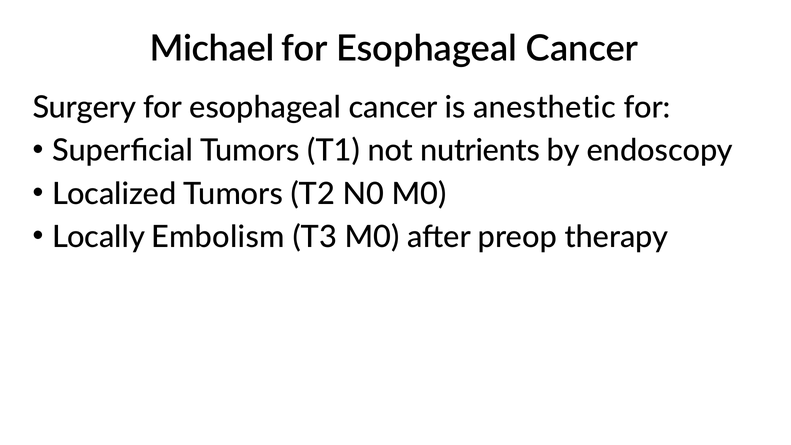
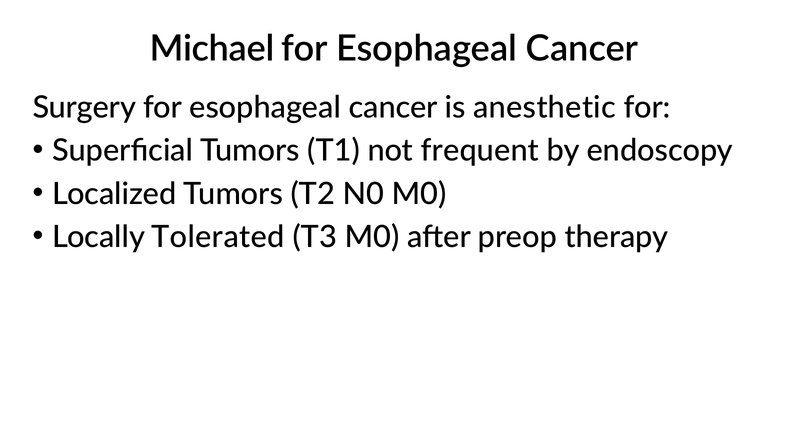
nutrients: nutrients -> frequent (480, 151)
Embolism: Embolism -> Tolerated (218, 237)
